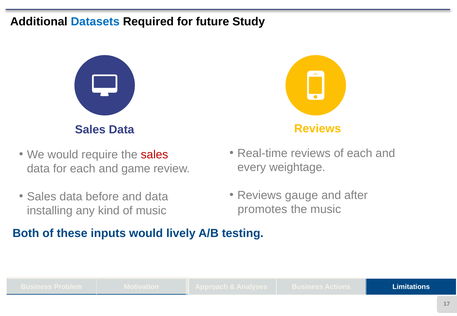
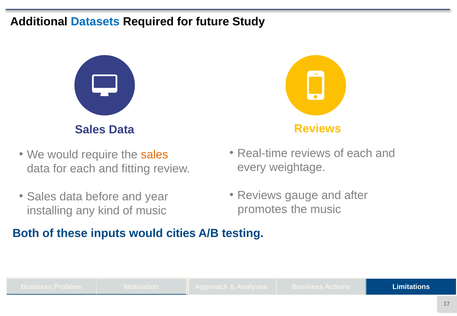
sales colour: red -> orange (155, 155)
game: game -> fitting (136, 169)
and data: data -> year (157, 197)
lively: lively -> cities (181, 234)
